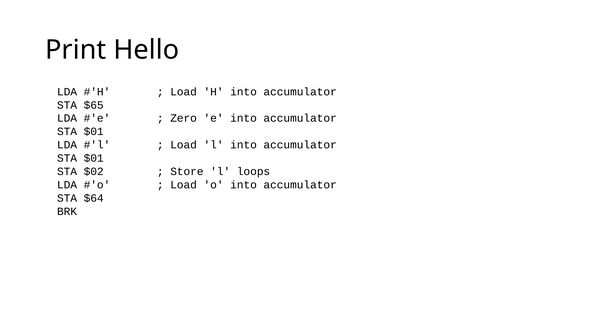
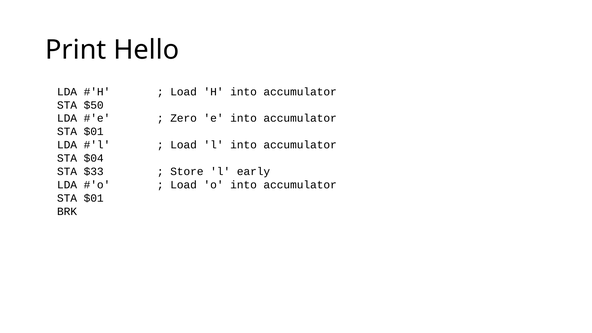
$65: $65 -> $50 (94, 105)
$01: $01 -> $04 (94, 158)
$02: $02 -> $33 (94, 172)
loops: loops -> early (254, 172)
$64: $64 -> $01 (94, 198)
